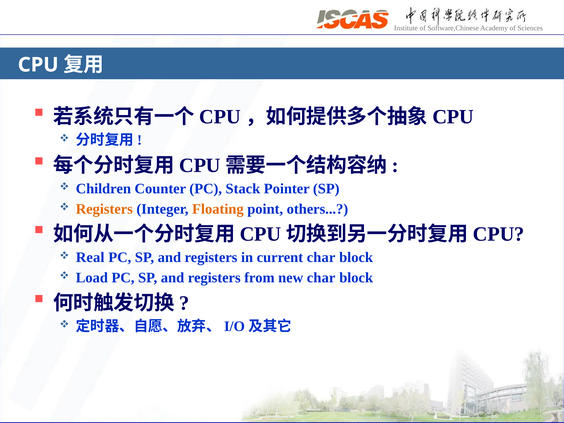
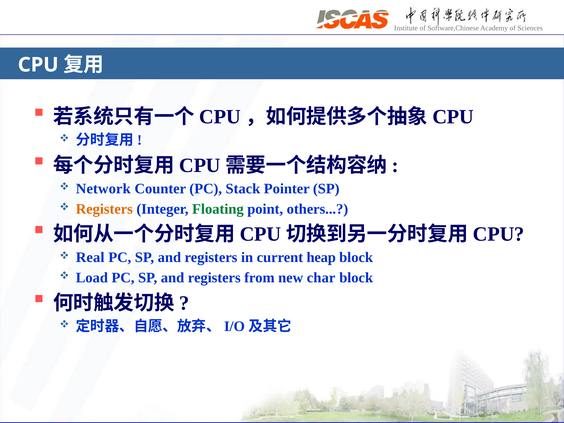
Children: Children -> Network (103, 189)
Floating colour: orange -> green (218, 209)
current char: char -> heap (321, 257)
